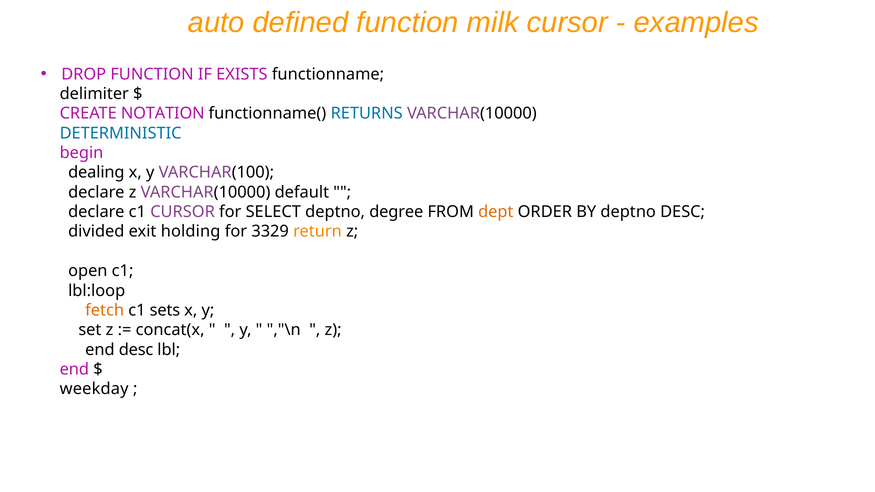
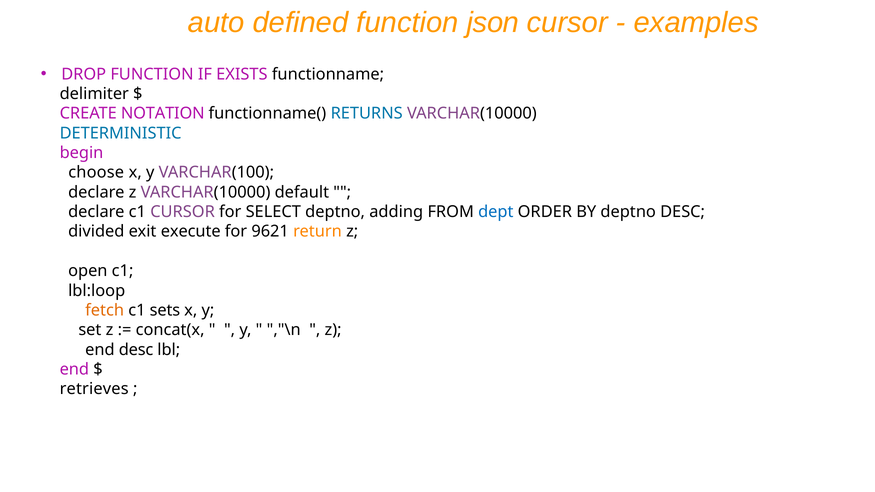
milk: milk -> json (493, 23)
dealing: dealing -> choose (96, 173)
degree: degree -> adding (396, 212)
dept colour: orange -> blue (496, 212)
holding: holding -> execute (191, 232)
3329: 3329 -> 9621 (270, 232)
weekday: weekday -> retrieves (94, 389)
